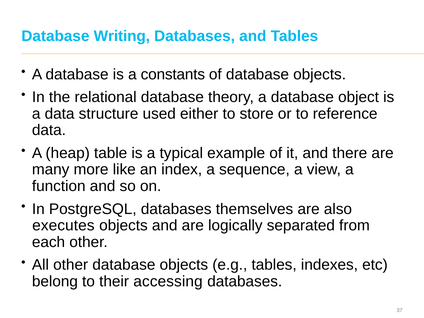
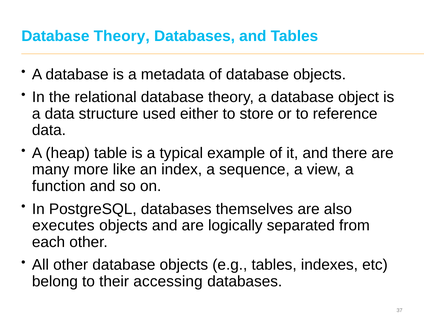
Writing: Writing -> Theory (122, 36)
constants: constants -> metadata (173, 74)
